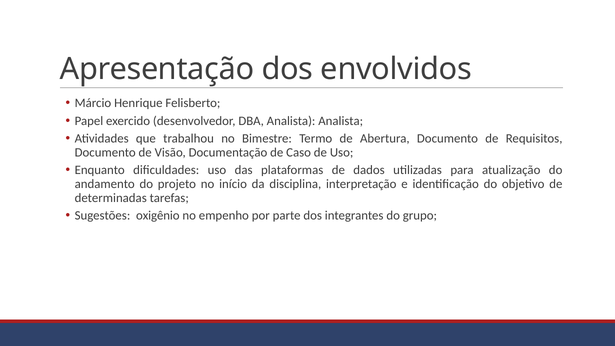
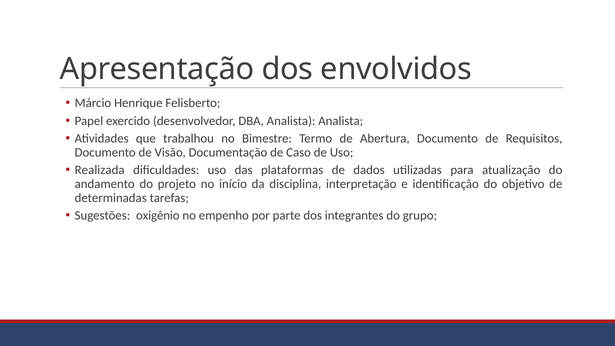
Enquanto: Enquanto -> Realizada (100, 170)
